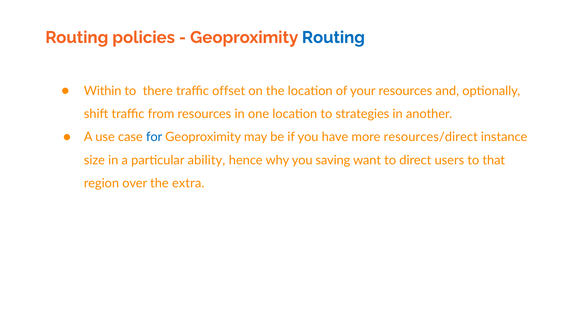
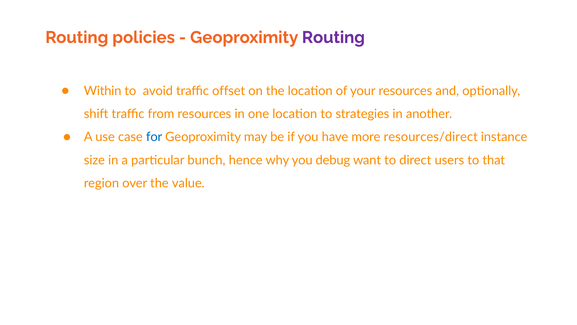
Routing colour: blue -> purple (333, 37)
there: there -> avoid (158, 91)
ability: ability -> bunch (206, 160)
saving: saving -> debug (333, 160)
extra: extra -> value (188, 183)
